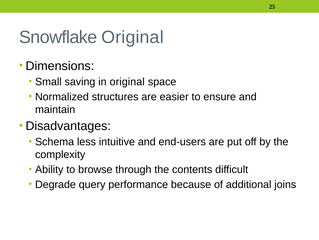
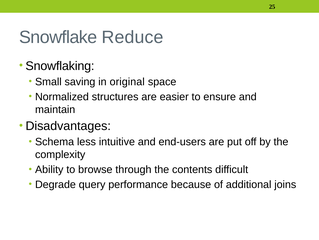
Snowflake Original: Original -> Reduce (133, 37)
Dimensions: Dimensions -> Snowflaking (60, 66)
